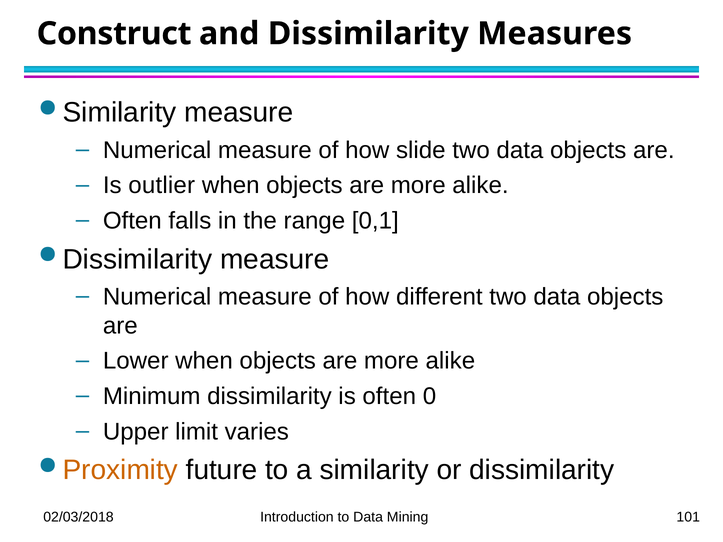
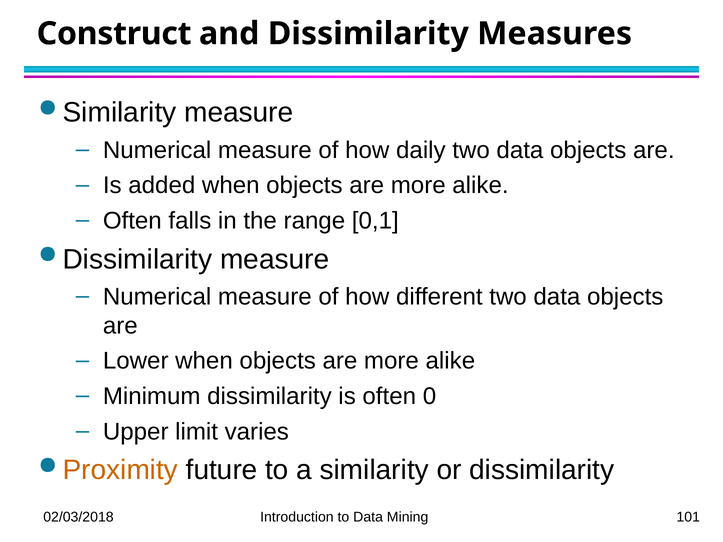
slide: slide -> daily (421, 150)
outlier: outlier -> added (162, 186)
